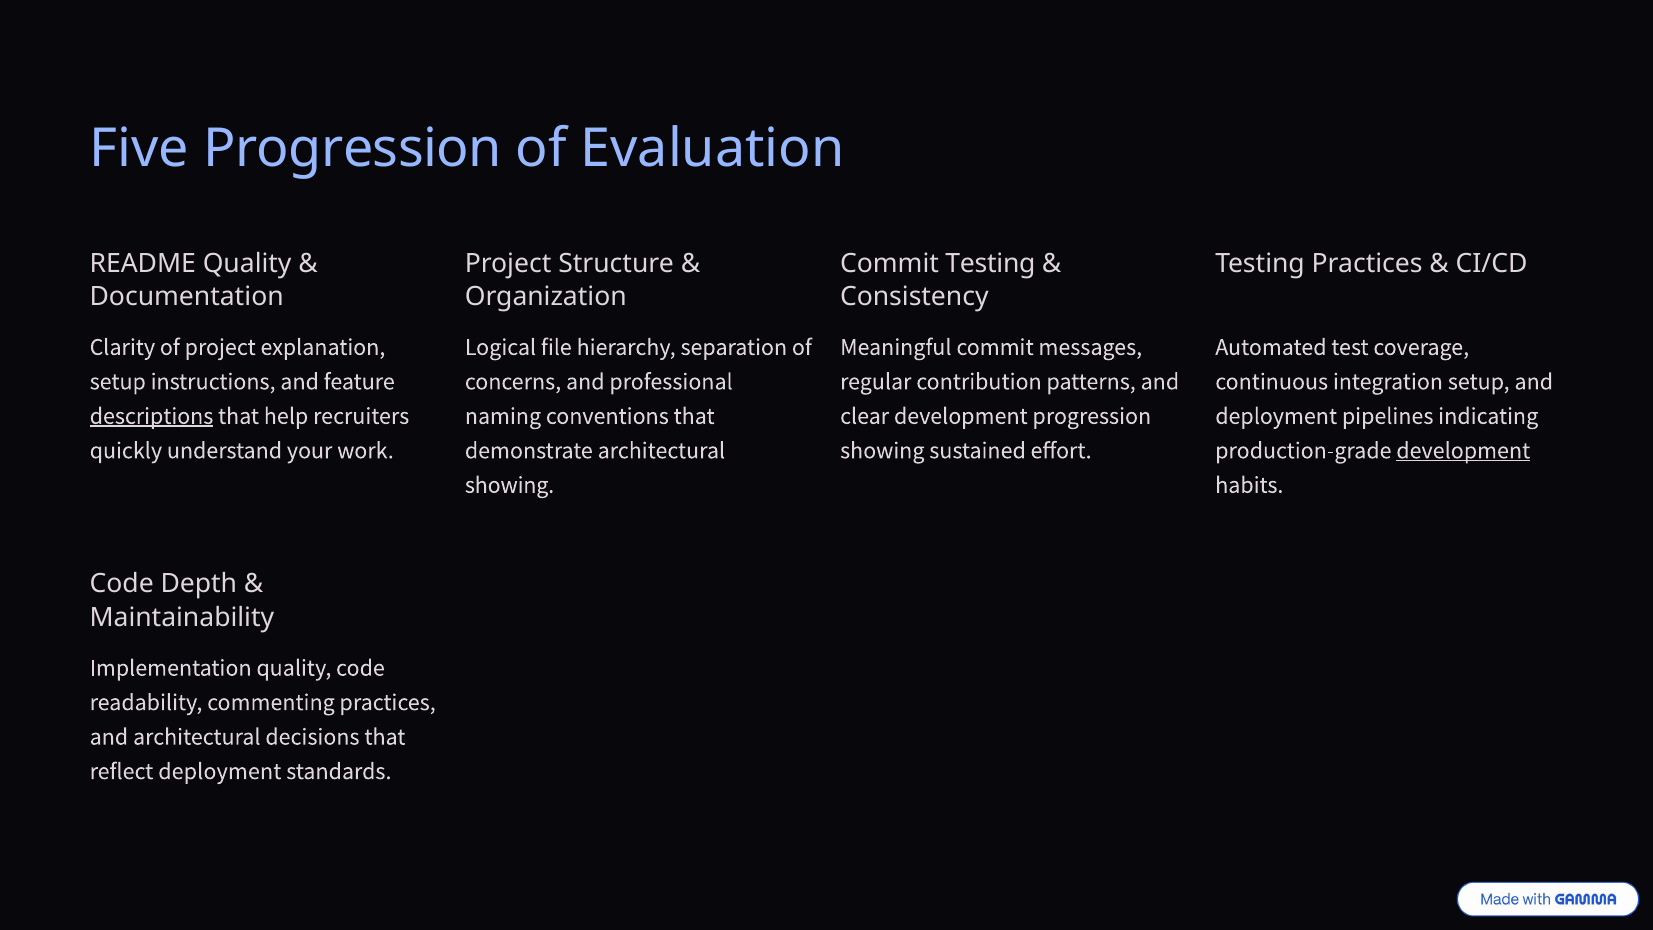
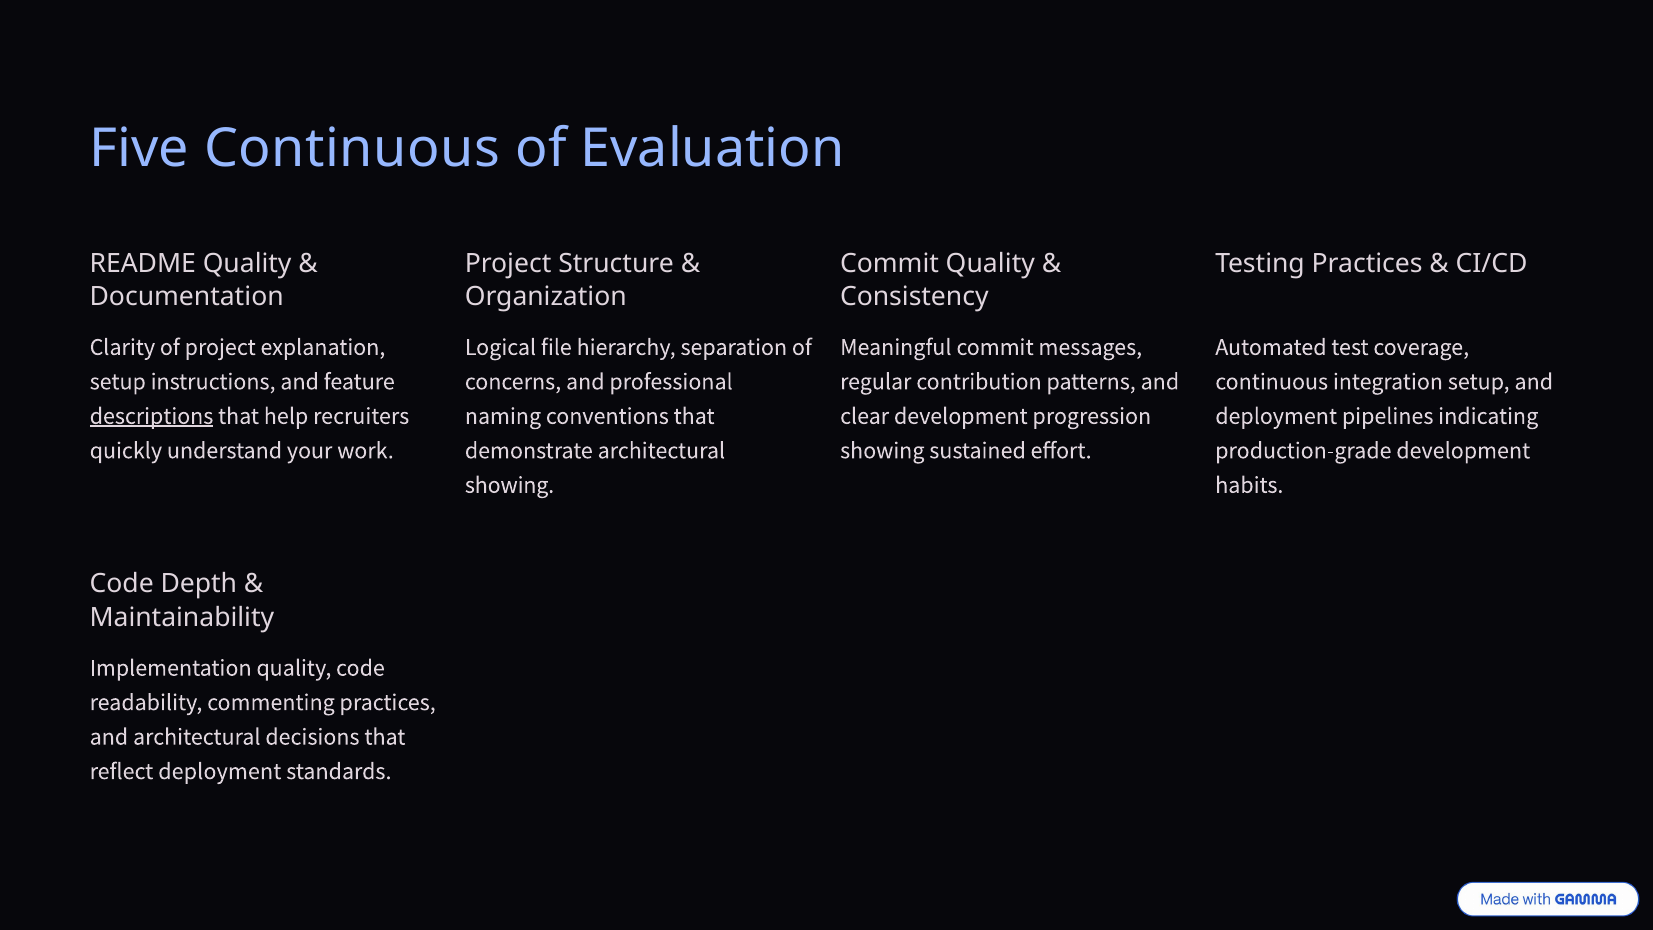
Five Progression: Progression -> Continuous (352, 149)
Commit Testing: Testing -> Quality (990, 263)
development underline: present -> none (1463, 451)
